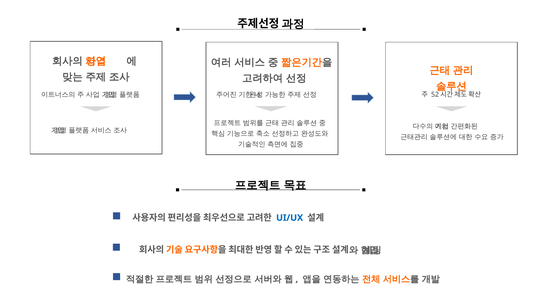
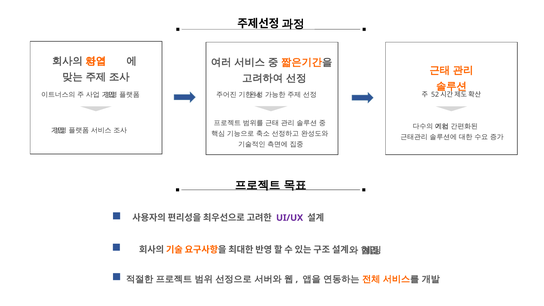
UI/UX colour: blue -> purple (290, 218)
